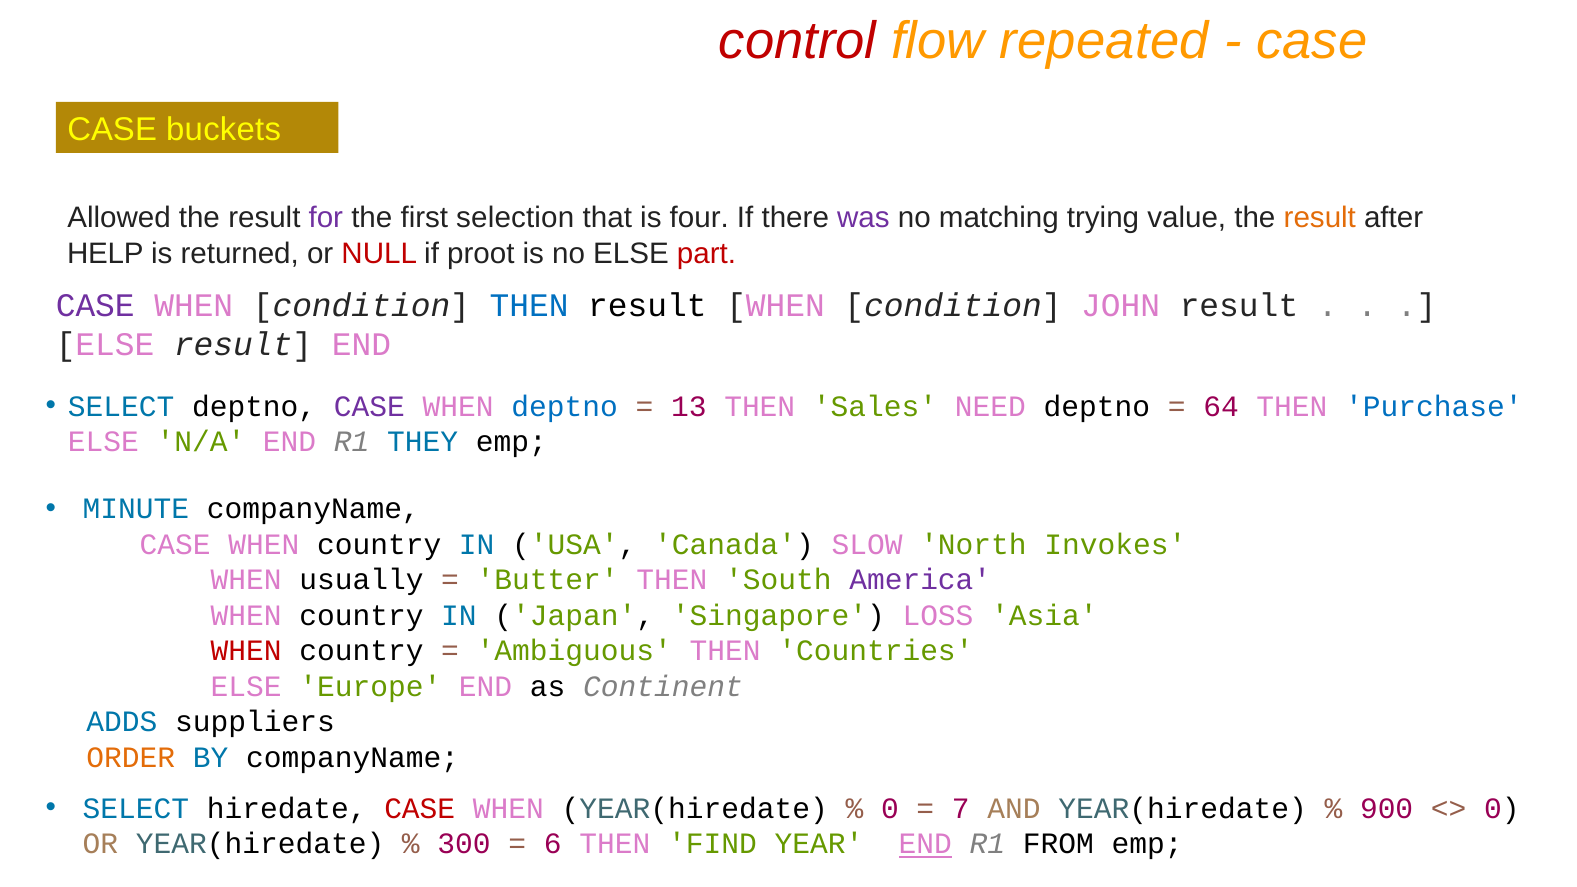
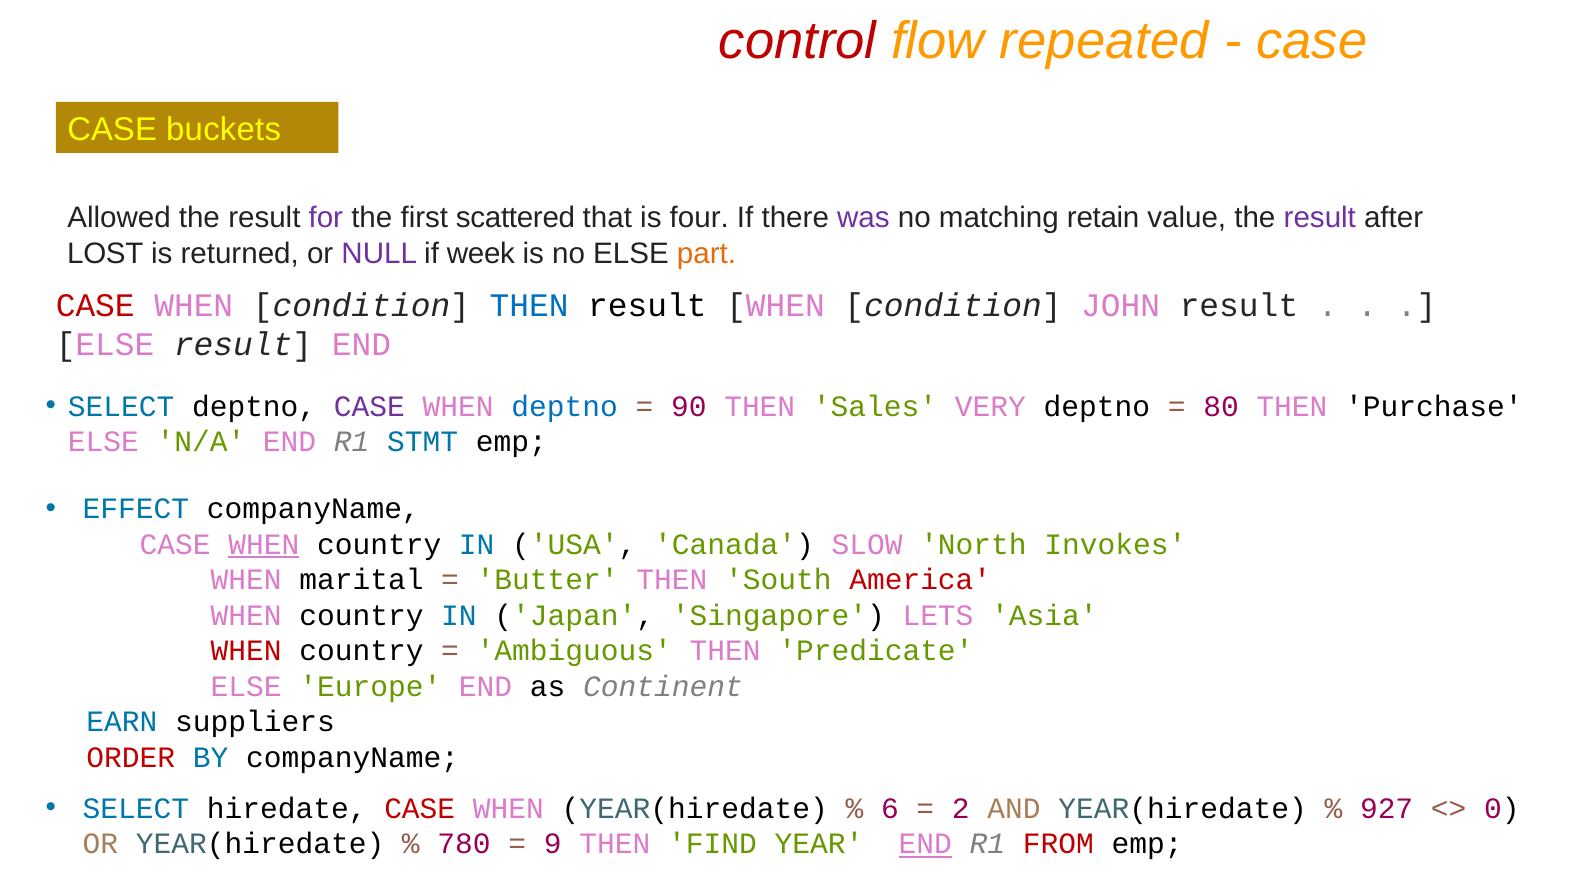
selection: selection -> scattered (515, 218)
trying: trying -> retain (1103, 218)
result colour: orange -> purple (1320, 218)
HELP: HELP -> LOST (105, 253)
NULL colour: red -> purple (379, 253)
proot: proot -> week (481, 253)
part colour: red -> orange (706, 253)
CASE colour: purple -> red (95, 306)
13: 13 -> 90 (689, 406)
NEED: NEED -> VERY (990, 406)
64: 64 -> 80 (1221, 406)
Purchase colour: blue -> black (1434, 406)
THEY: THEY -> STMT (423, 442)
MINUTE: MINUTE -> EFFECT (136, 509)
WHEN underline: none -> present (264, 544)
usually: usually -> marital (361, 580)
America colour: purple -> red (920, 580)
LOSS: LOSS -> LETS (938, 615)
Countries: Countries -> Predicate (876, 651)
ADDS: ADDS -> EARN (122, 722)
ORDER colour: orange -> red (131, 757)
0: 0 -> 6 (890, 809)
7: 7 -> 2 (961, 809)
900: 900 -> 927 (1387, 809)
300: 300 -> 780 (464, 844)
6: 6 -> 9 (553, 844)
FROM colour: black -> red (1058, 844)
